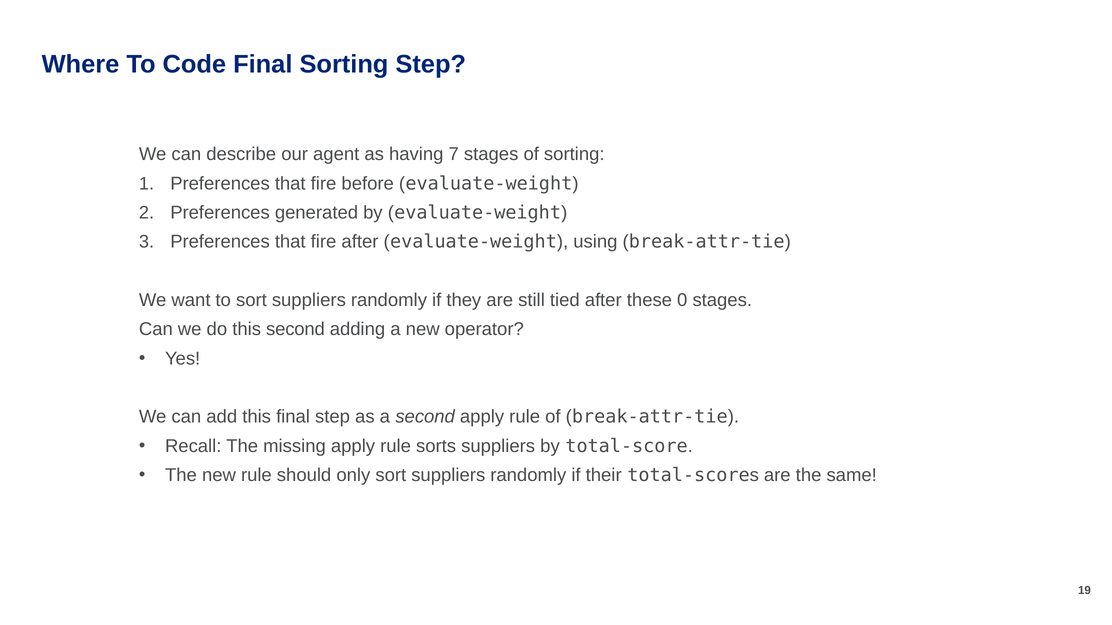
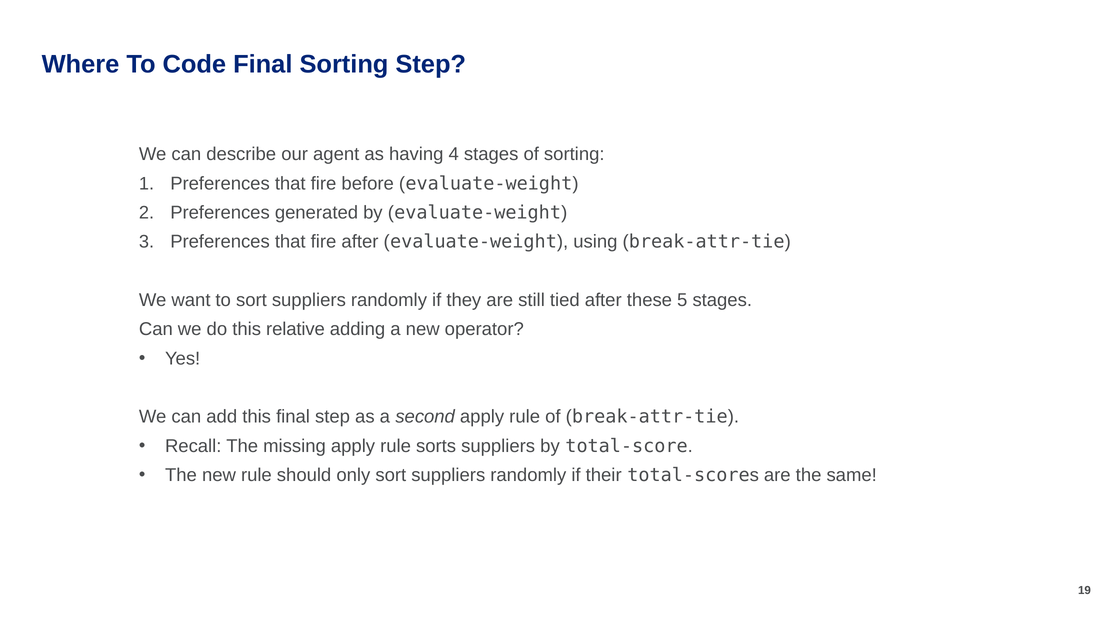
7: 7 -> 4 (454, 154)
0: 0 -> 5 (682, 300)
this second: second -> relative (295, 330)
